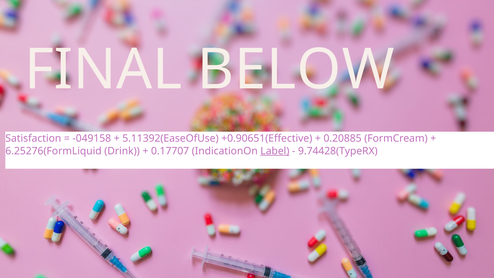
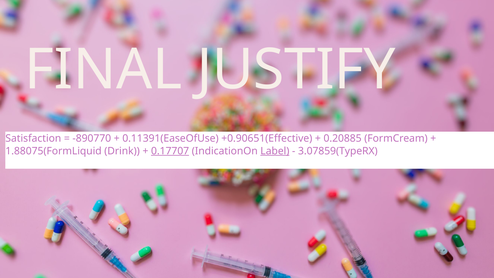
BELOW: BELOW -> JUSTIFY (296, 70)
-049158: -049158 -> -890770 (92, 139)
5.11392(EaseOfUse: 5.11392(EaseOfUse -> 0.11391(EaseOfUse (170, 139)
6.25276(FormLiquid: 6.25276(FormLiquid -> 1.88075(FormLiquid (54, 151)
0.17707 underline: none -> present (170, 151)
9.74428(TypeRX: 9.74428(TypeRX -> 3.07859(TypeRX (338, 151)
